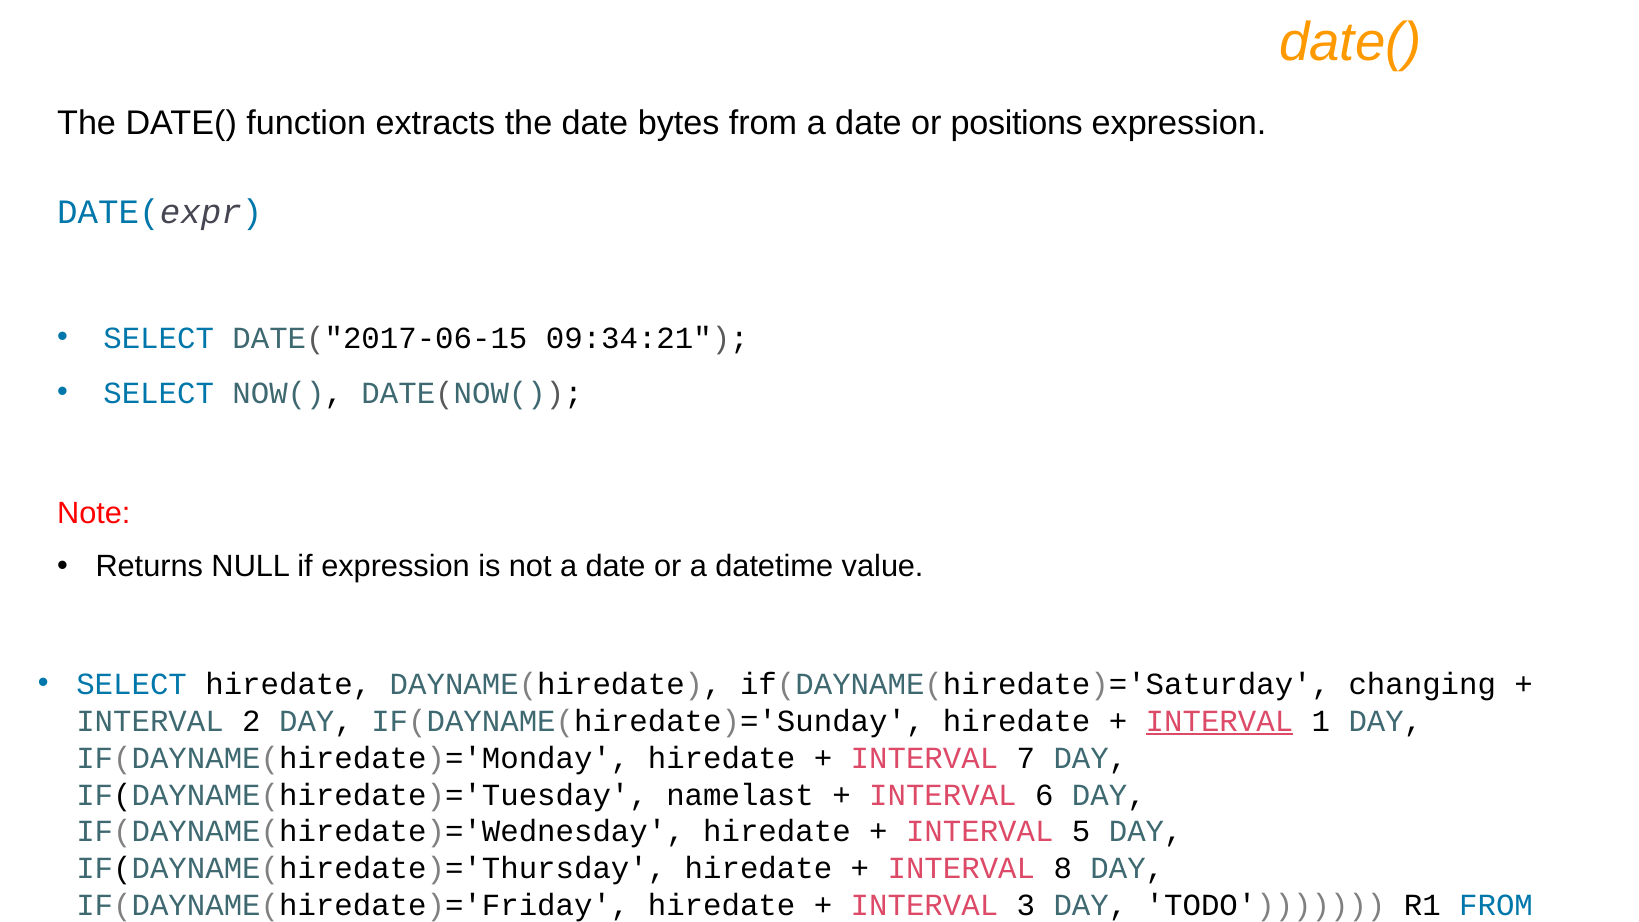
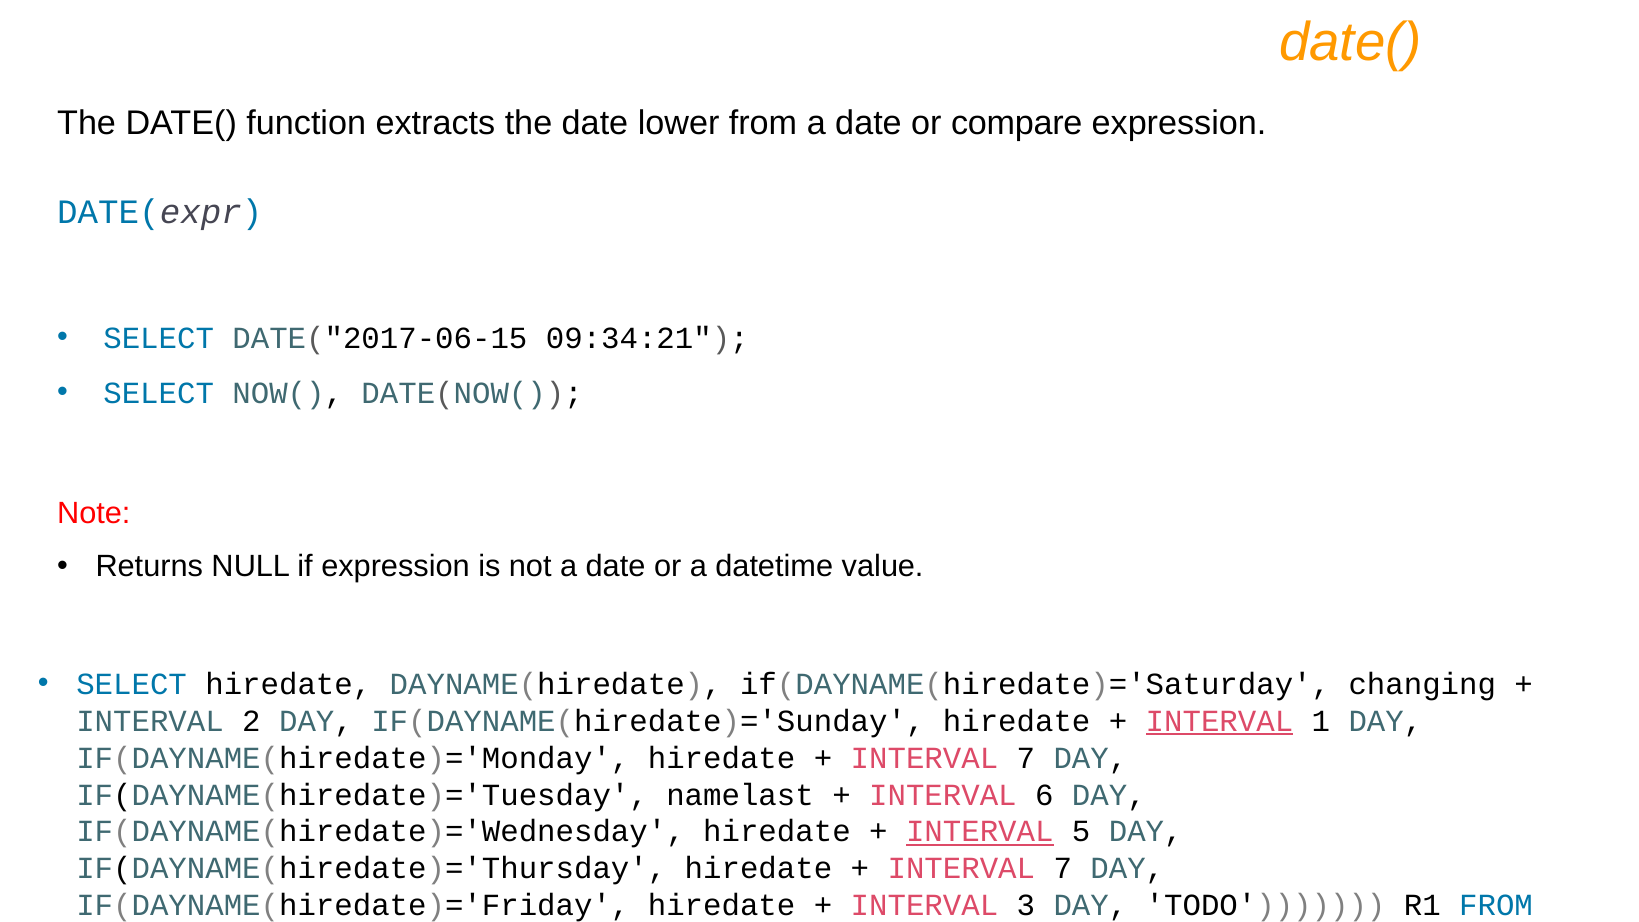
bytes: bytes -> lower (679, 123)
positions: positions -> compare (1017, 123)
INTERVAL underline: none -> present (980, 832)
8: 8 -> 7 (1063, 869)
